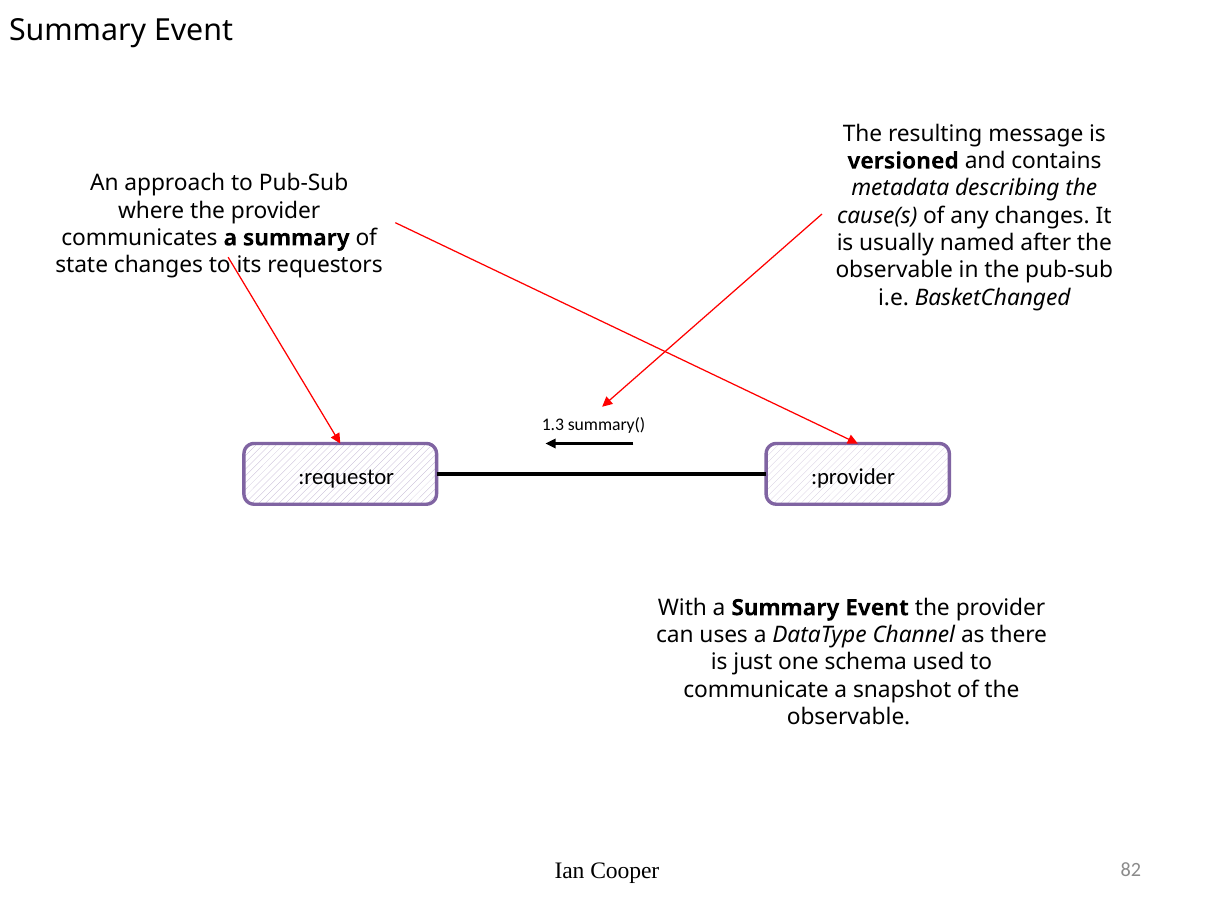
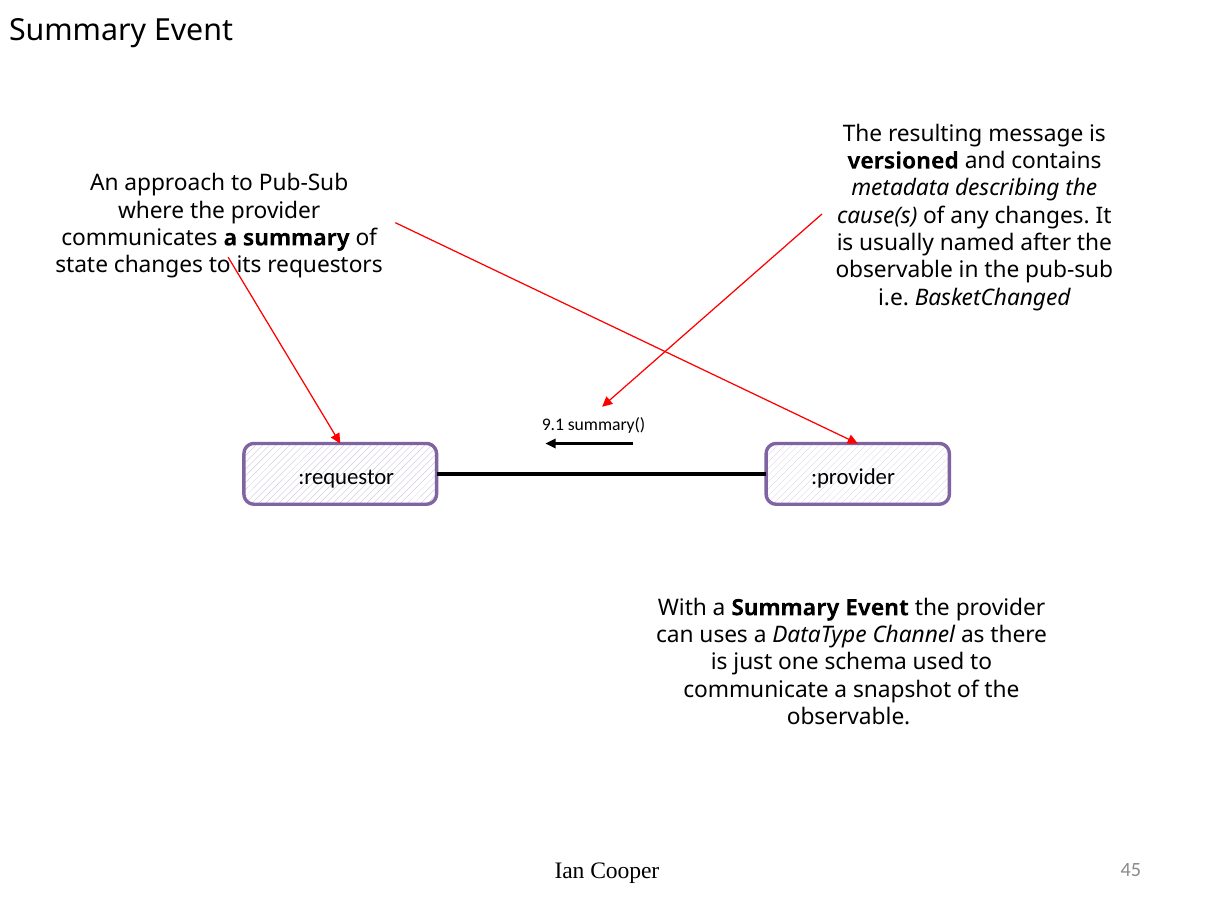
1.3: 1.3 -> 9.1 (553, 424)
82: 82 -> 45 (1131, 869)
